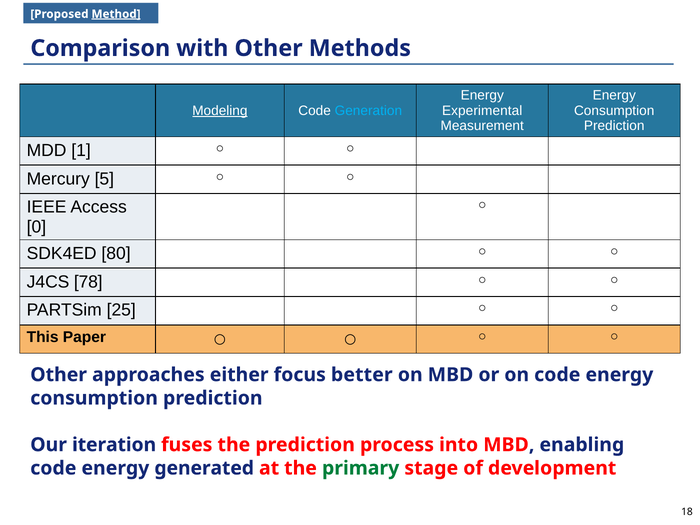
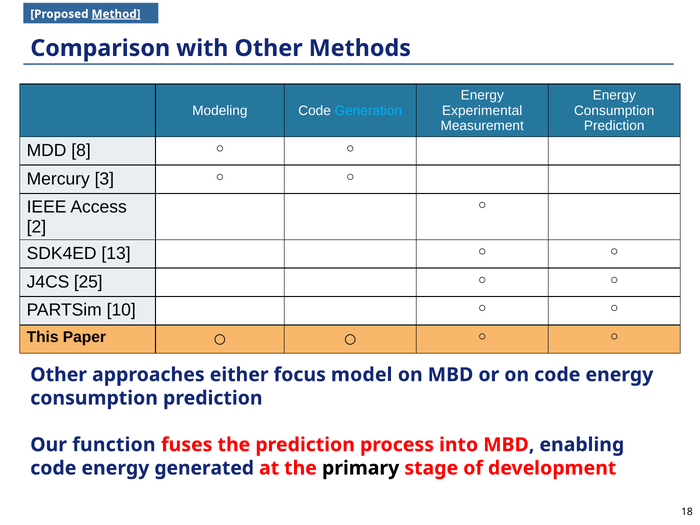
Modeling underline: present -> none (220, 111)
1: 1 -> 8 (81, 150)
5: 5 -> 3 (104, 179)
0: 0 -> 2 (36, 227)
80: 80 -> 13 (116, 253)
78: 78 -> 25 (88, 282)
25: 25 -> 10 (121, 310)
better: better -> model (362, 375)
iteration: iteration -> function (114, 445)
primary colour: green -> black (361, 468)
